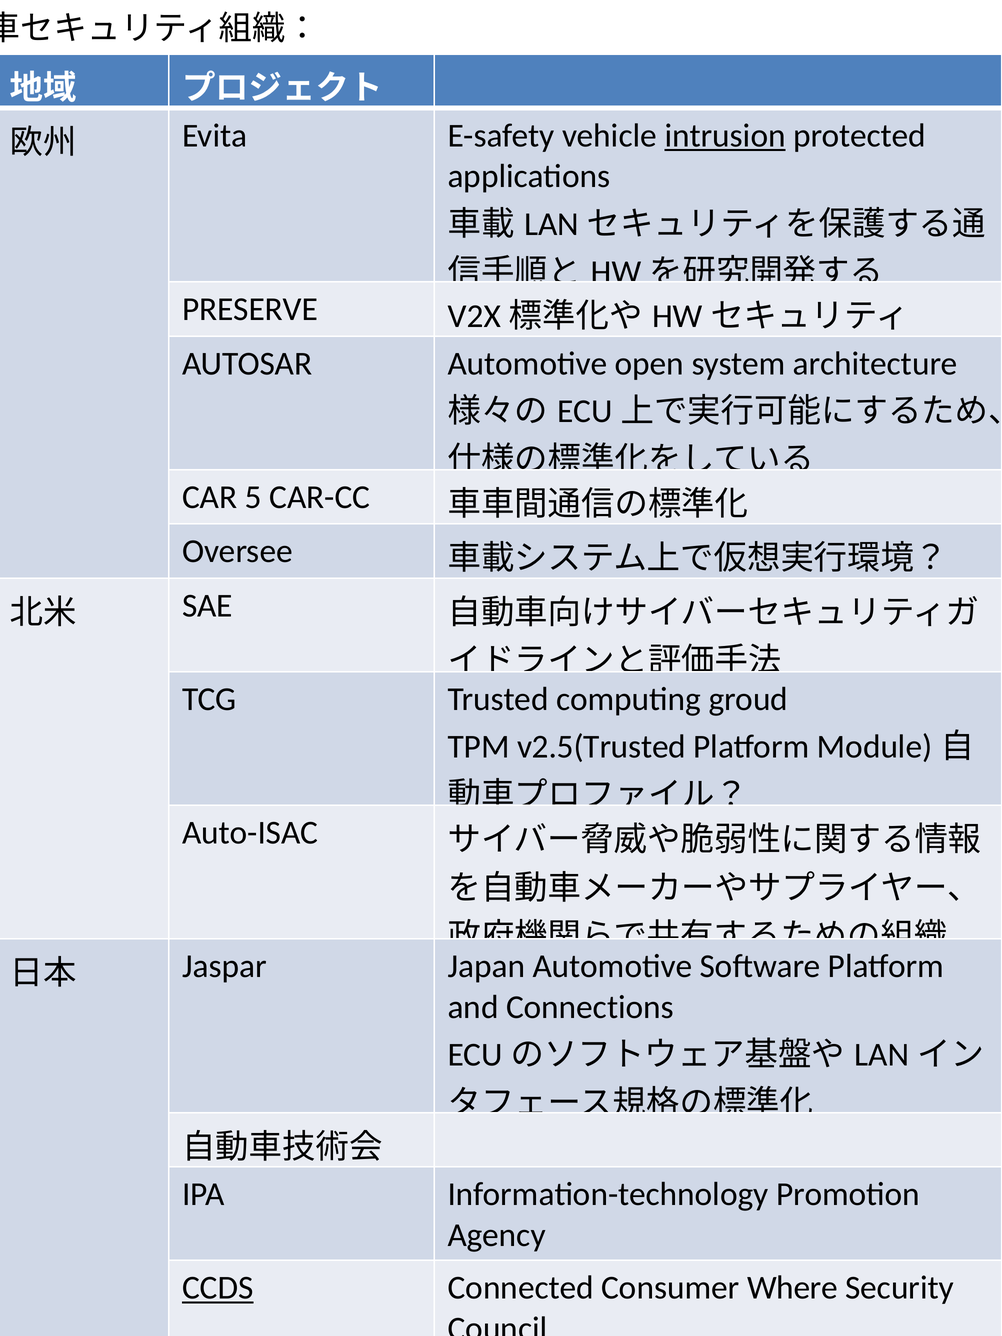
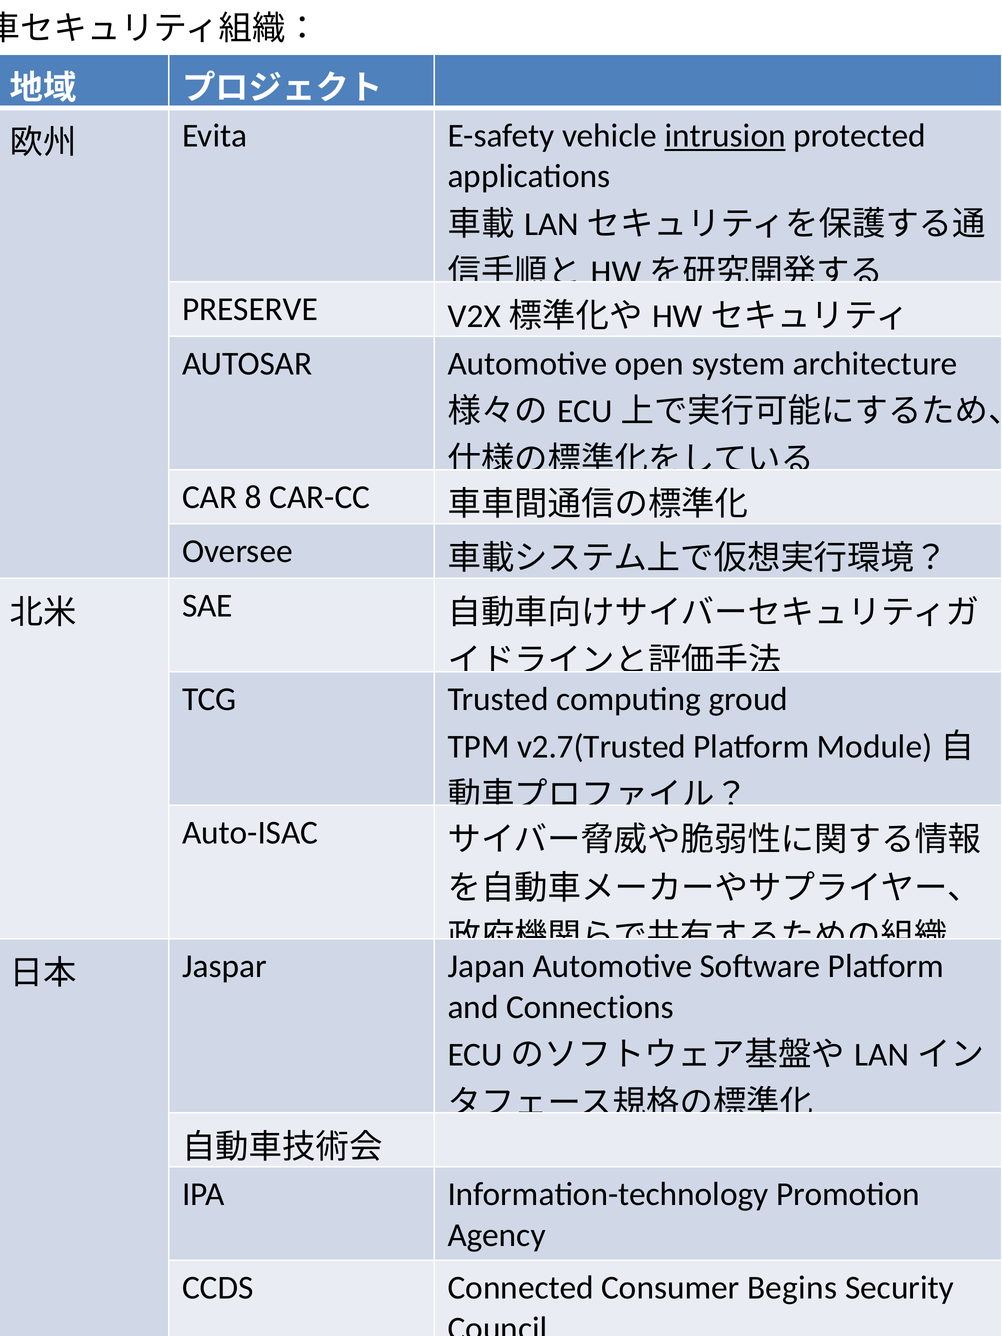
5: 5 -> 8 (253, 497)
v2.5(Trusted: v2.5(Trusted -> v2.7(Trusted (602, 747)
CCDS underline: present -> none (218, 1288)
Where: Where -> Begins (792, 1288)
